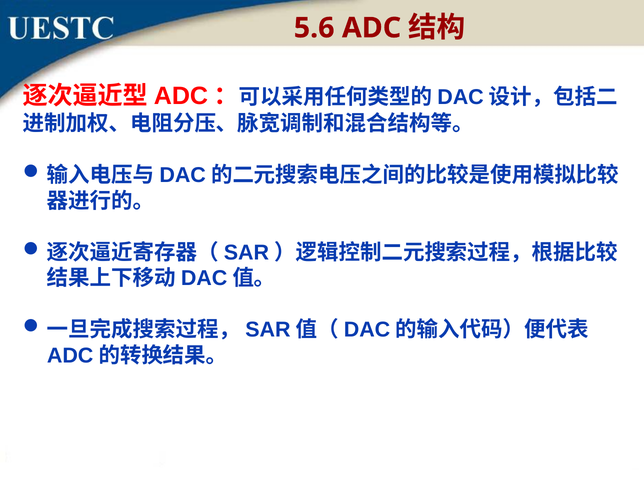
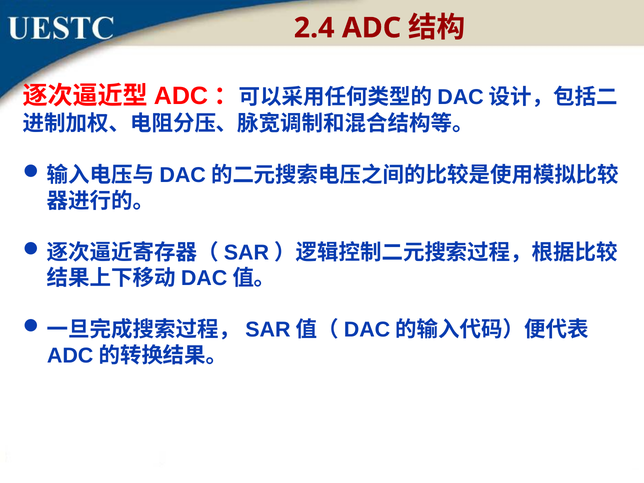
5.6: 5.6 -> 2.4 (314, 28)
